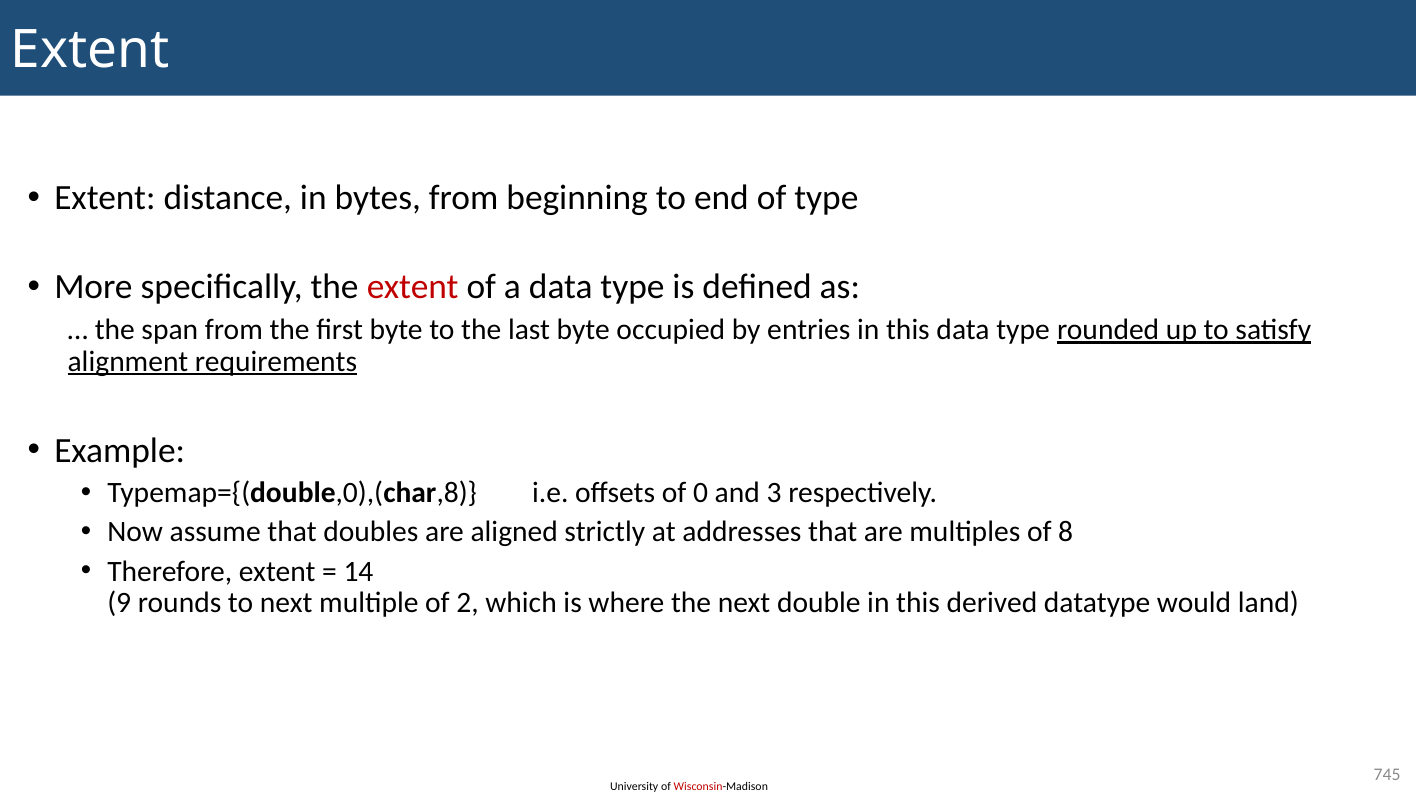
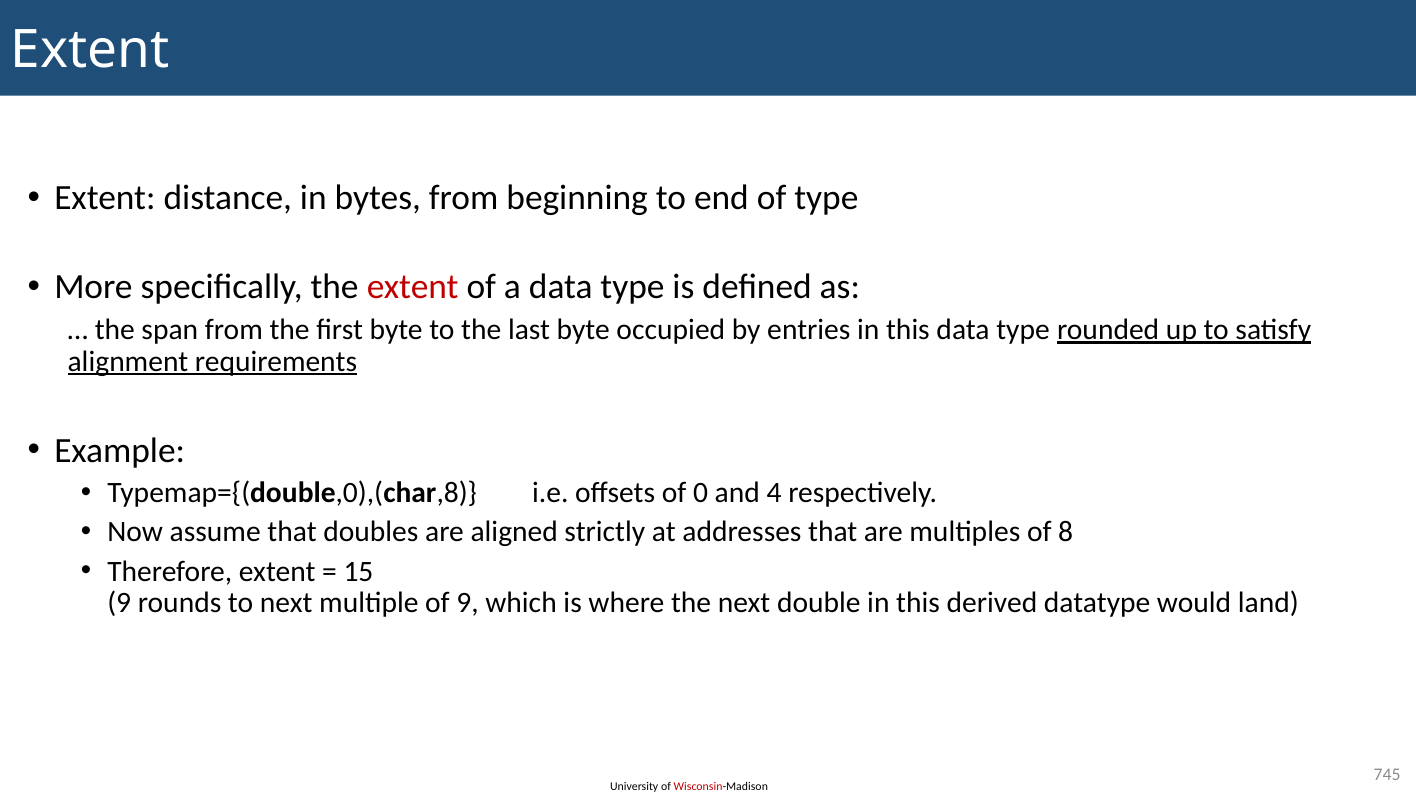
3: 3 -> 4 (774, 493)
14: 14 -> 15 (358, 571)
of 2: 2 -> 9 (468, 603)
